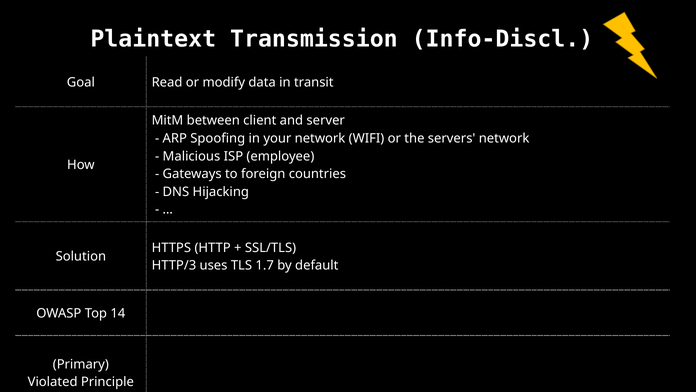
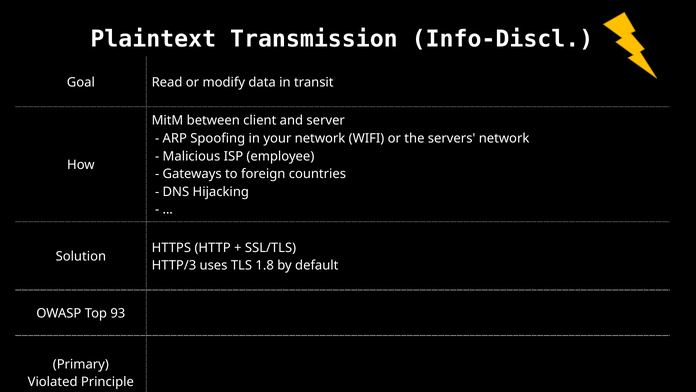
1.7: 1.7 -> 1.8 (265, 265)
14: 14 -> 93 (118, 313)
